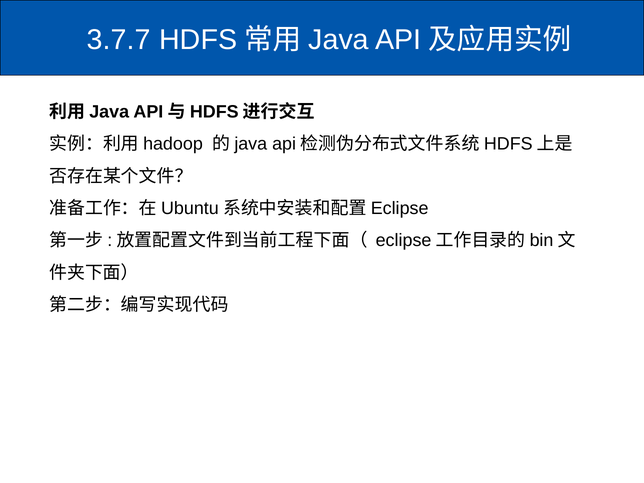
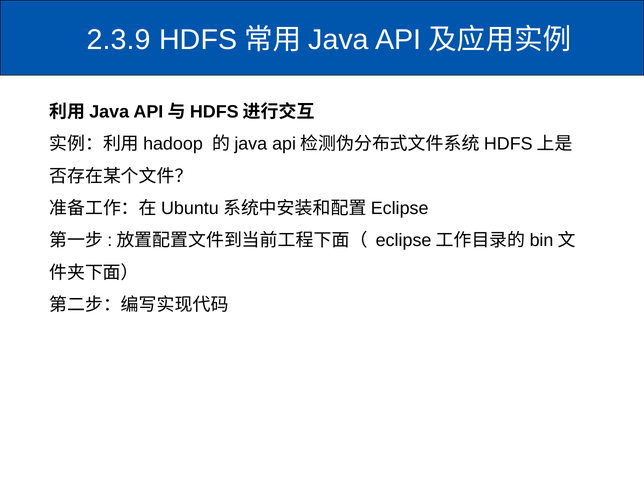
3.7.7: 3.7.7 -> 2.3.9 (119, 40)
